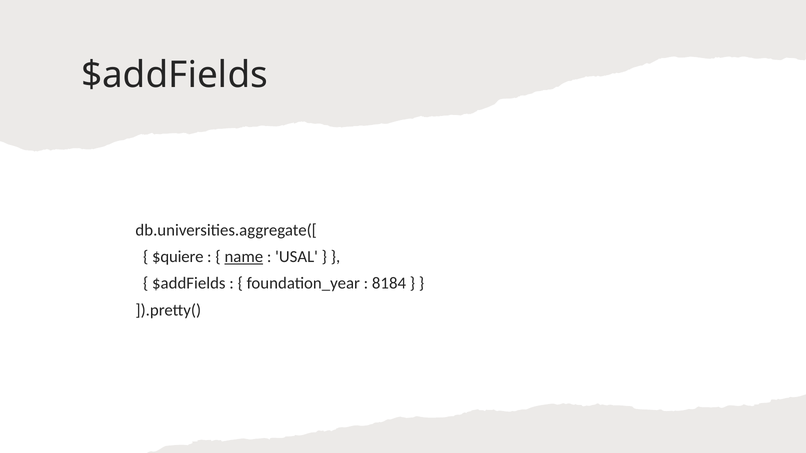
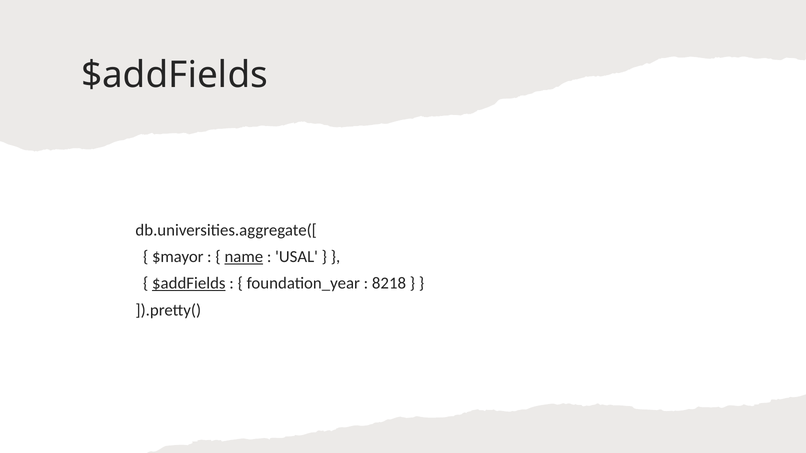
$quiere: $quiere -> $mayor (178, 257)
$addFields underline: none -> present (189, 284)
8184: 8184 -> 8218 (389, 284)
